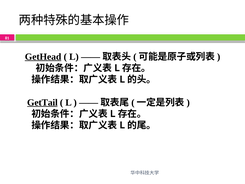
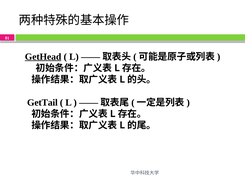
GetTail underline: present -> none (42, 102)
